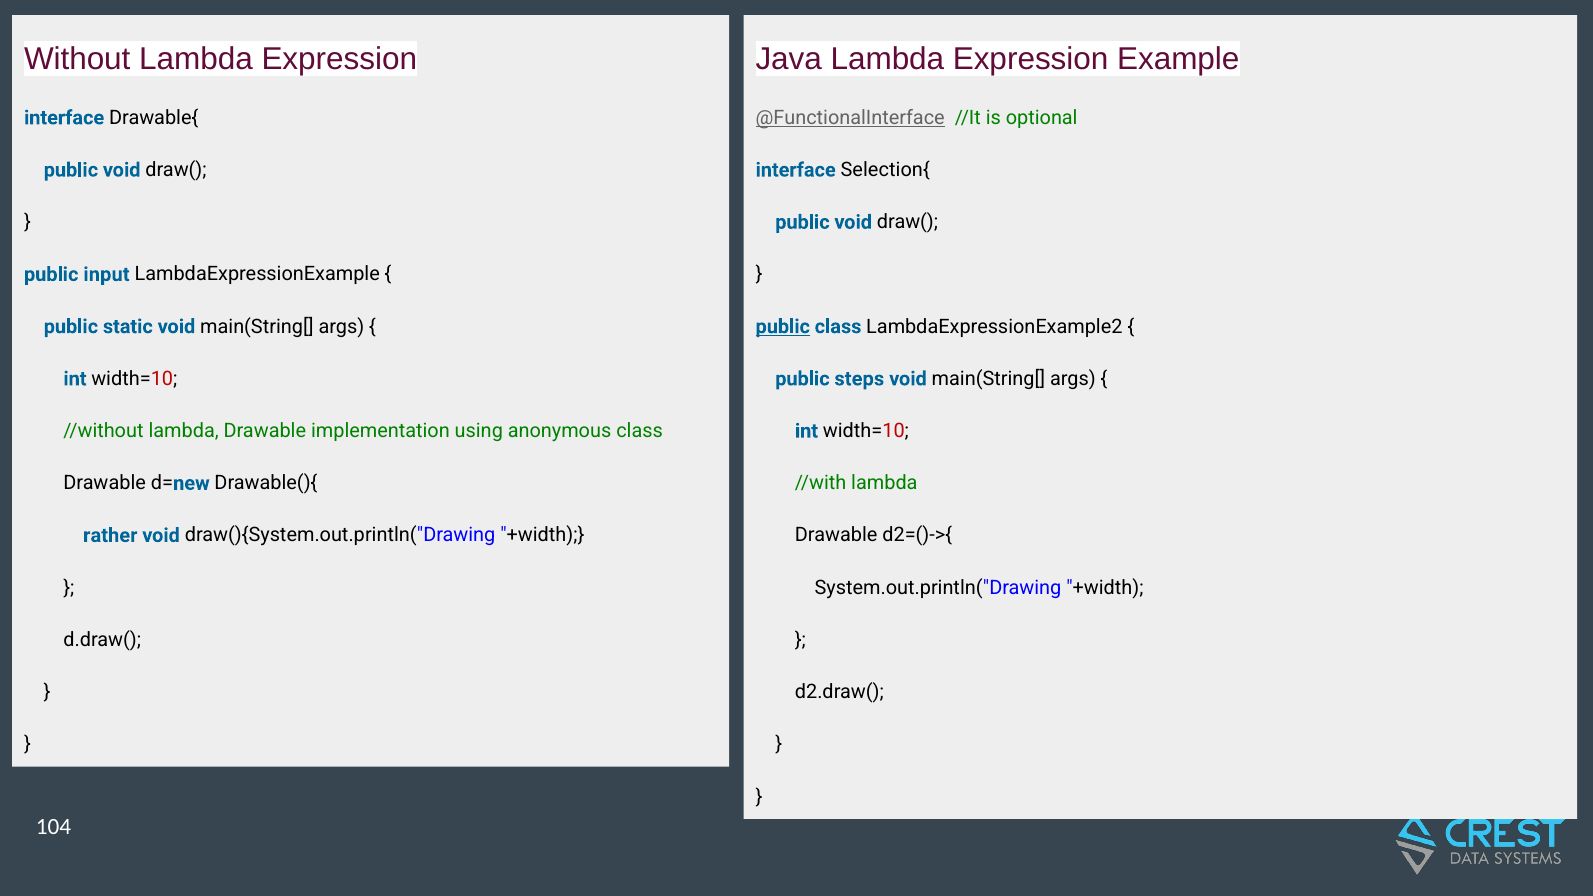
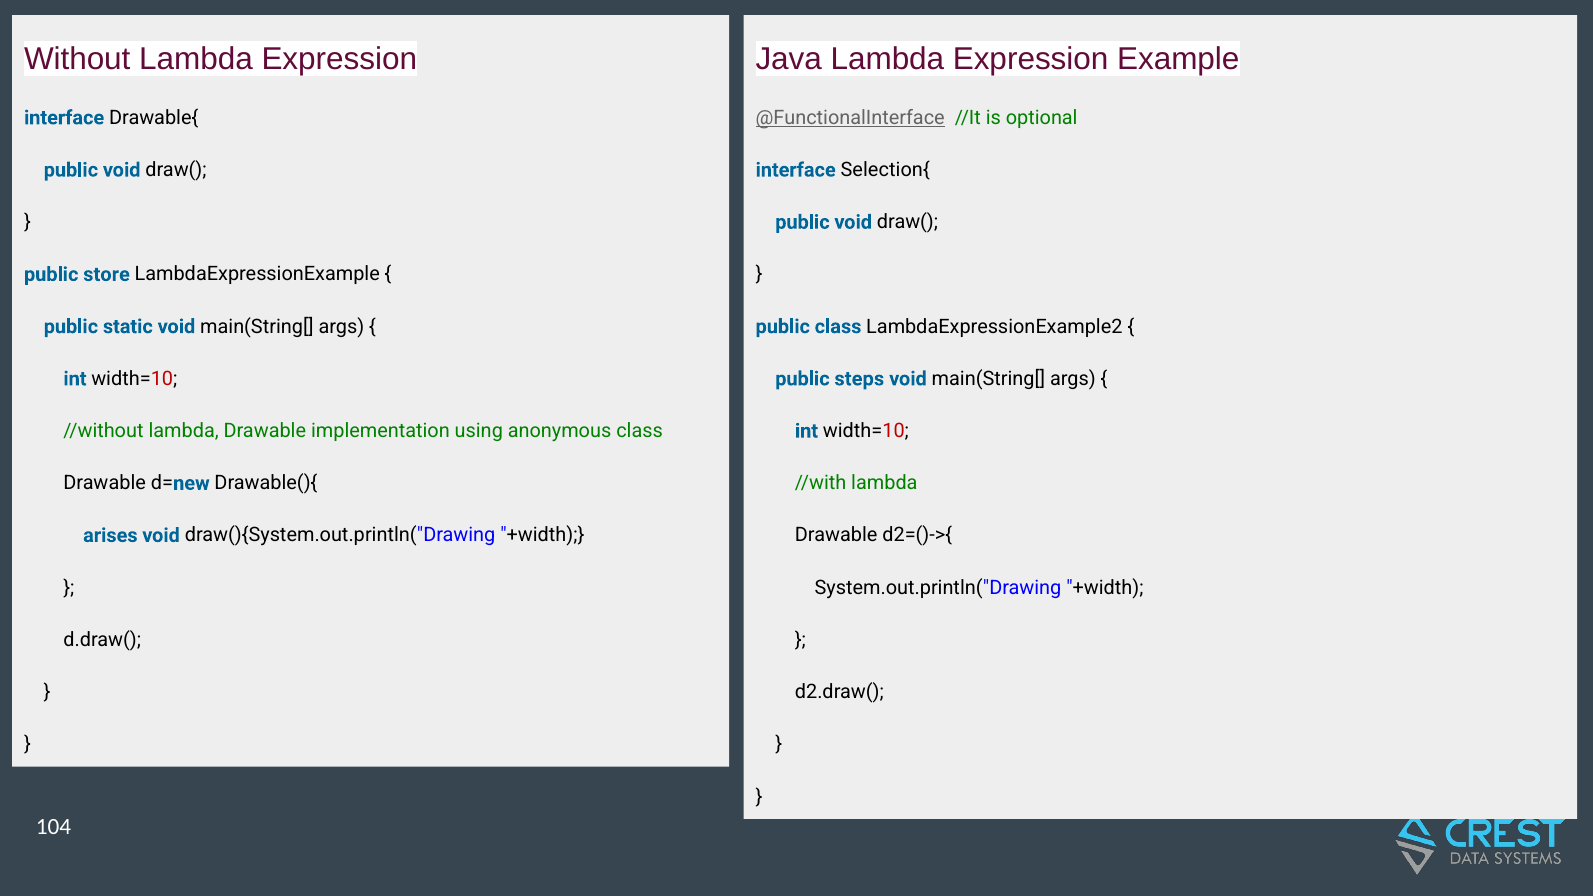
input: input -> store (107, 274)
public underline: present -> none (783, 327)
rather: rather -> arises (110, 535)
